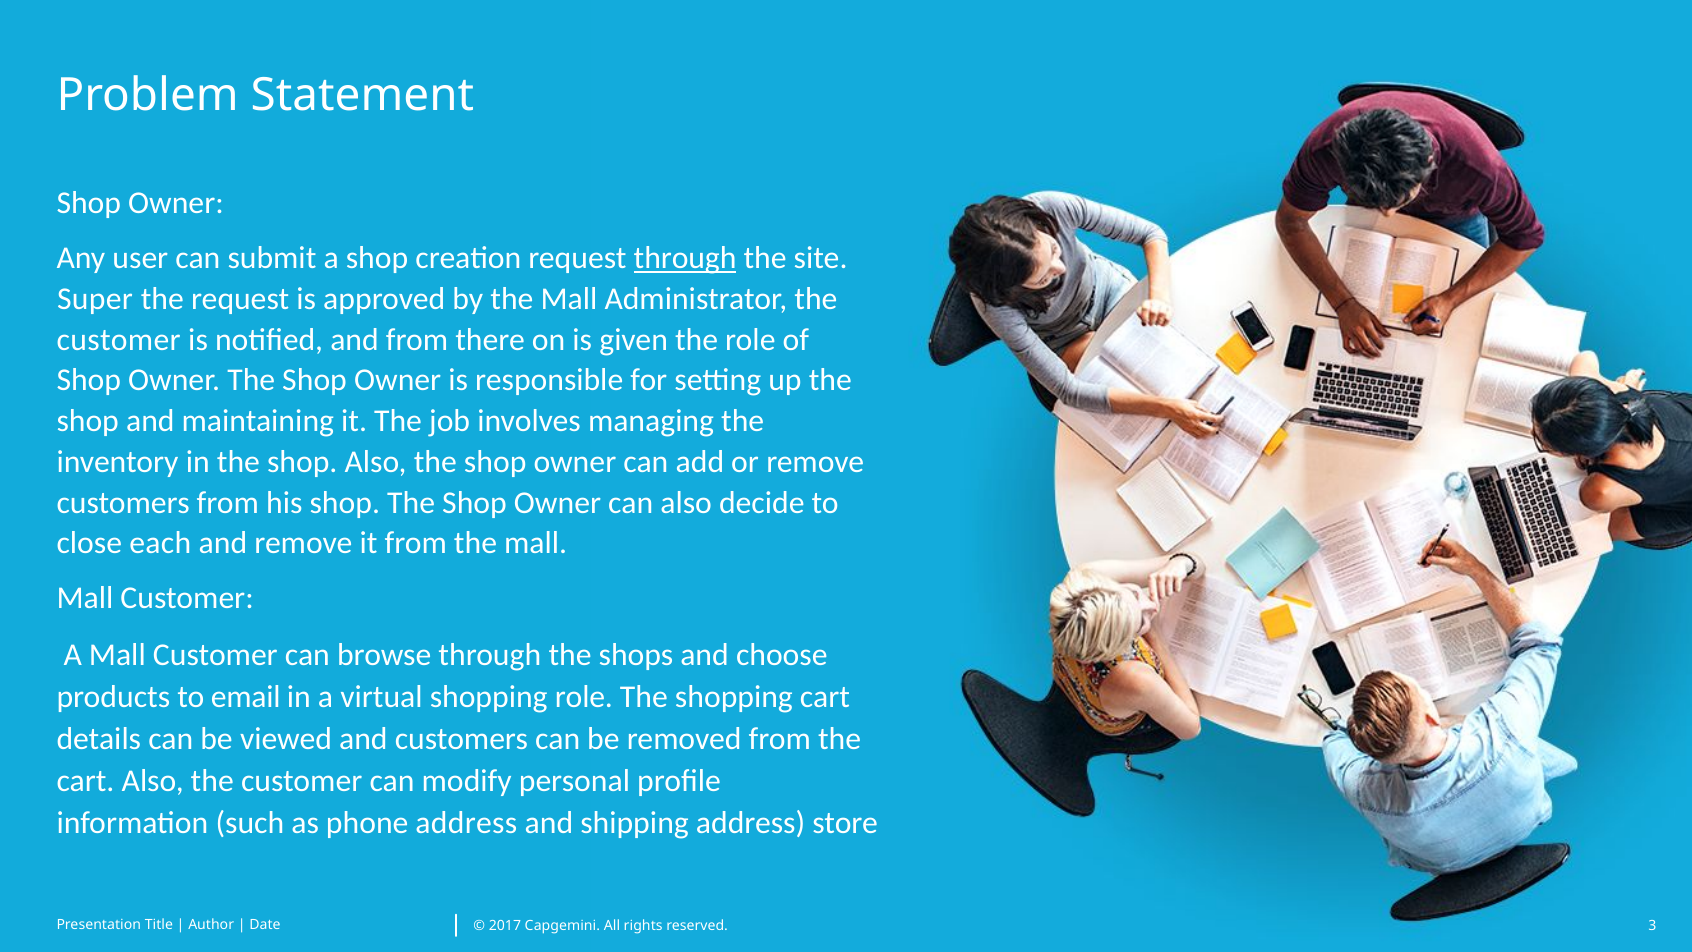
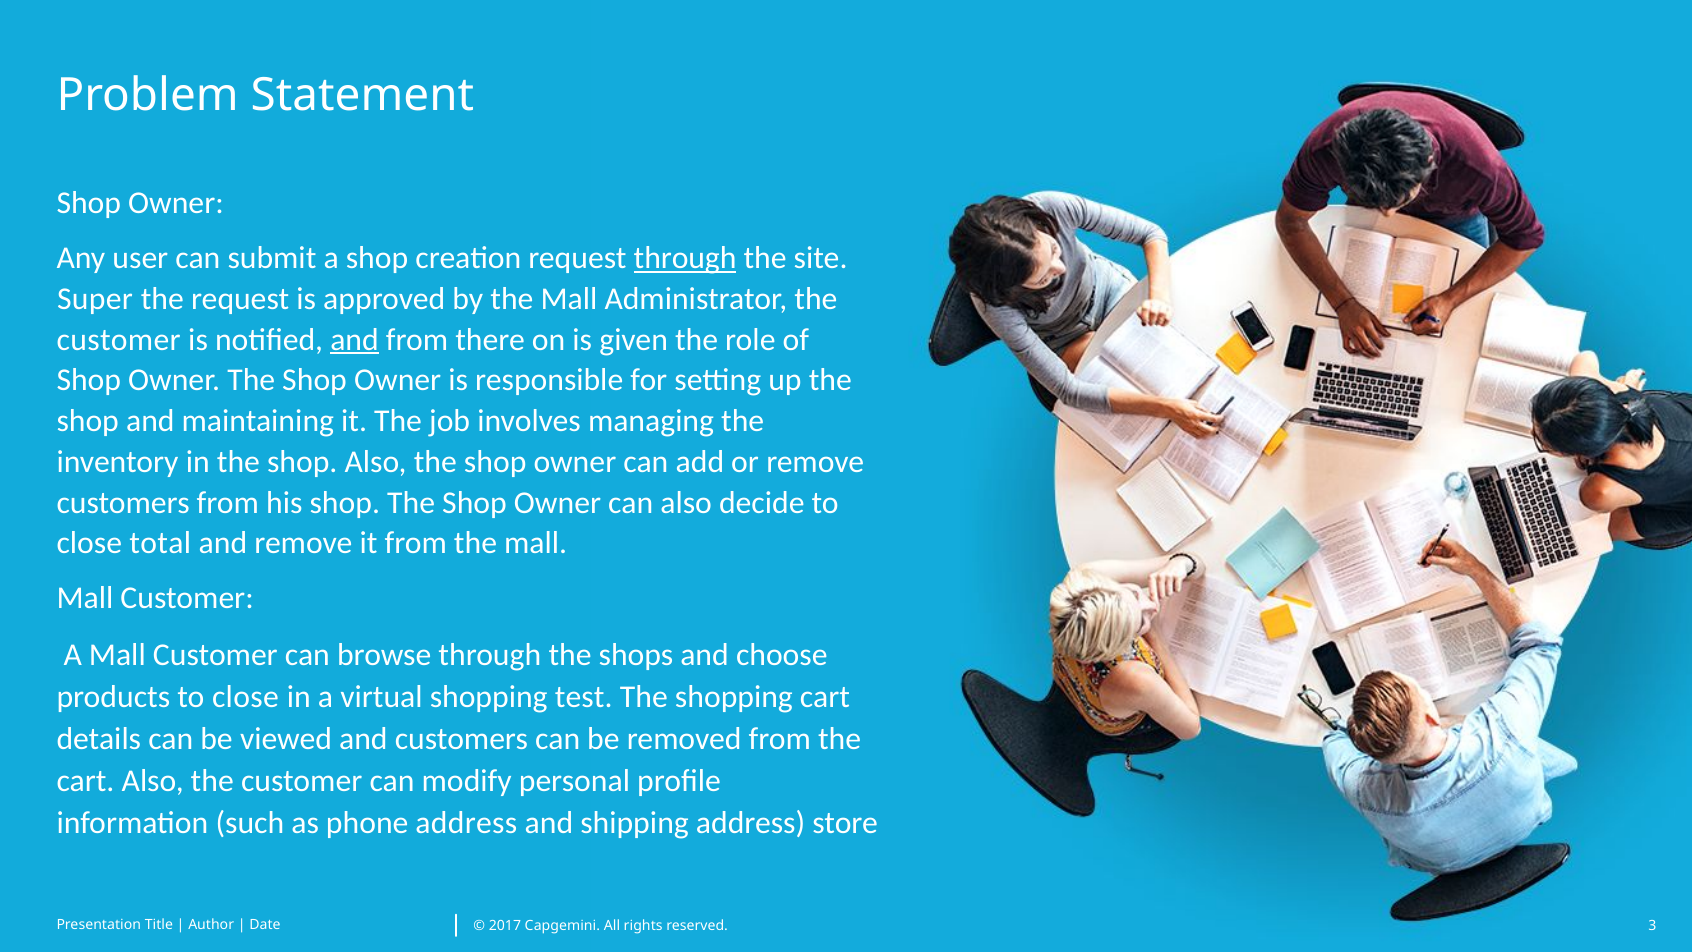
and underline: none -> present (355, 340)
each: each -> total (160, 543)
products to email: email -> close (245, 697)
shopping role: role -> test (584, 697)
